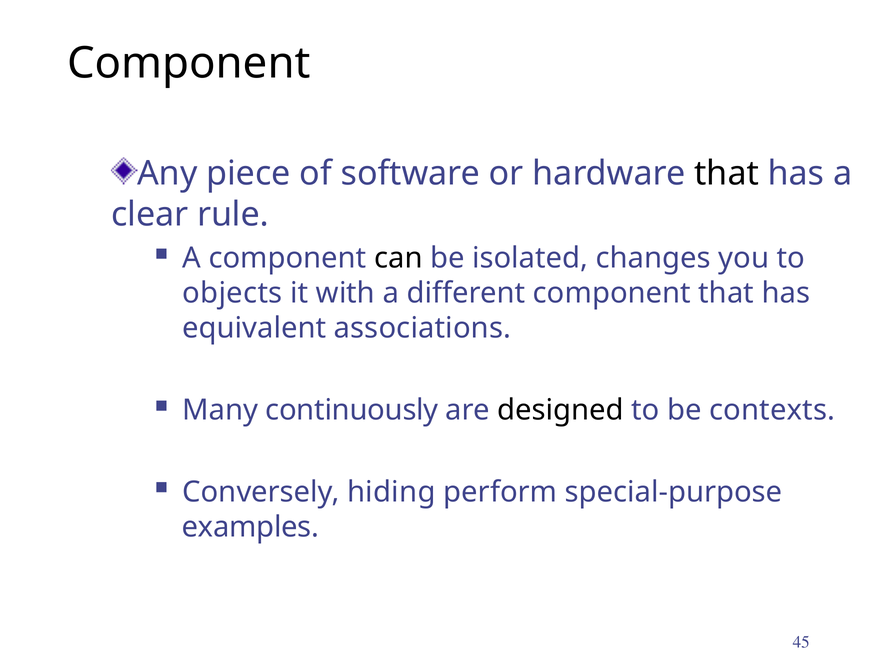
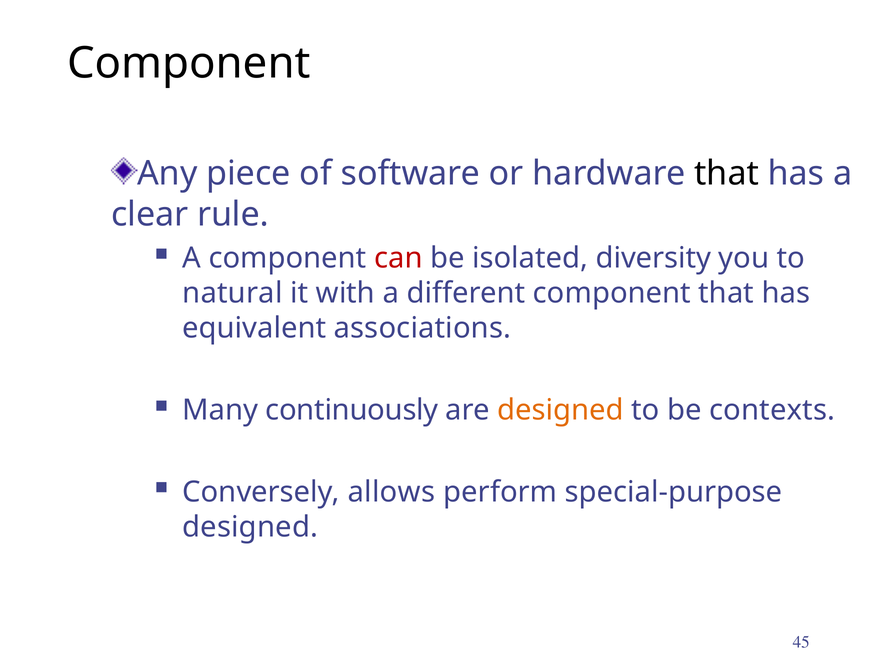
can colour: black -> red (398, 258)
changes: changes -> diversity (653, 258)
objects: objects -> natural (232, 293)
designed colour: black -> orange (560, 410)
hiding: hiding -> allows (391, 492)
examples: examples -> designed (250, 527)
